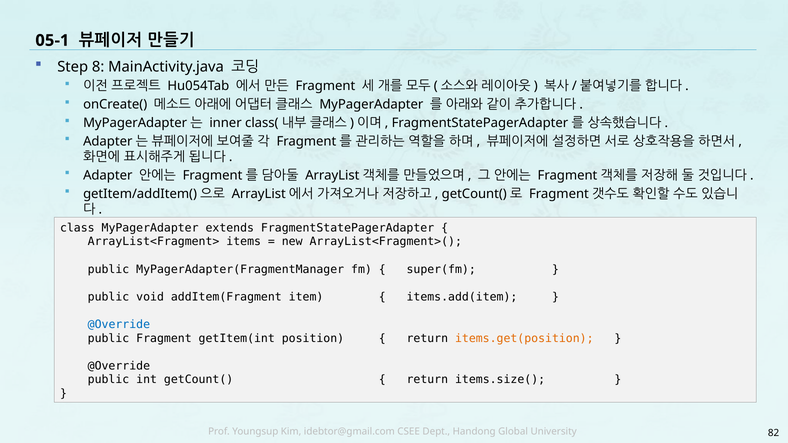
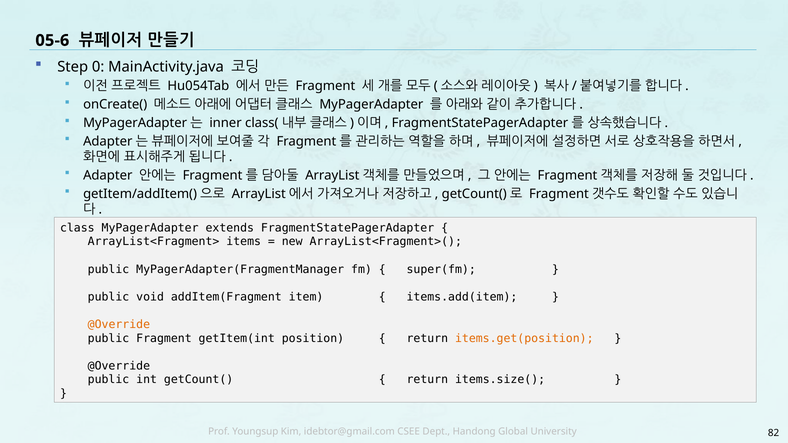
05-1: 05-1 -> 05-6 (52, 40)
8: 8 -> 0 (98, 67)
@Override colour: blue -> orange (119, 325)
